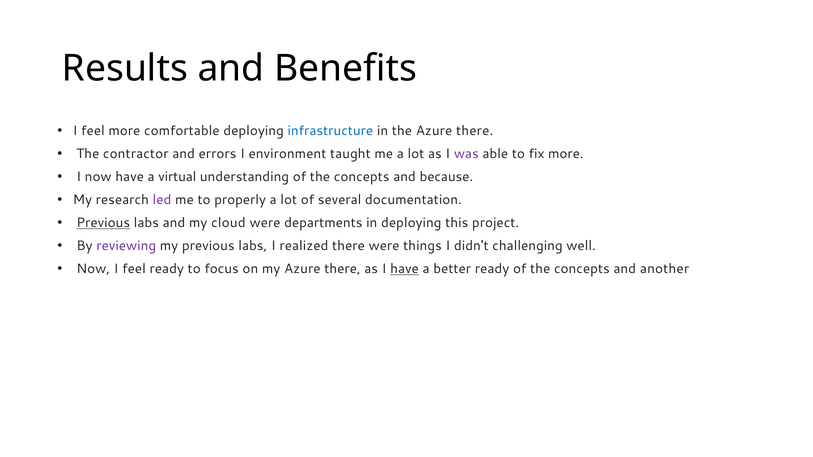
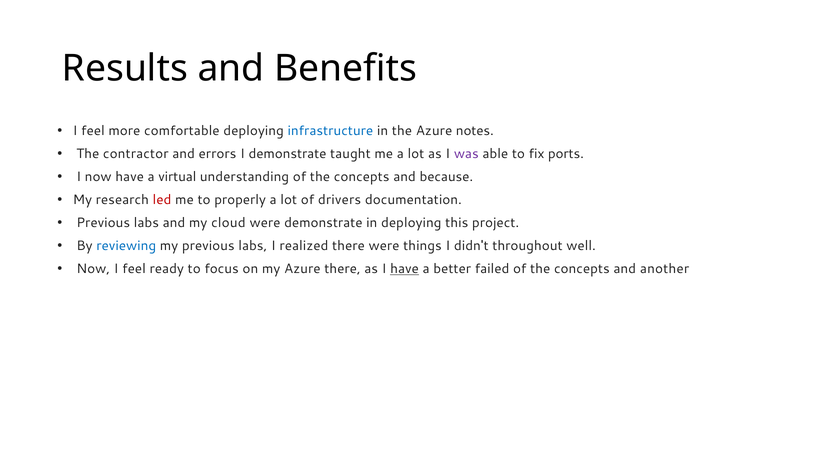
the Azure there: there -> notes (475, 131)
I environment: environment -> demonstrate (288, 154)
fix more: more -> ports (566, 154)
led colour: purple -> red (162, 200)
several: several -> drivers (340, 200)
Previous underline: present -> none (103, 223)
were departments: departments -> demonstrate (323, 223)
reviewing colour: purple -> blue (126, 246)
challenging: challenging -> throughout (527, 246)
better ready: ready -> failed (492, 269)
